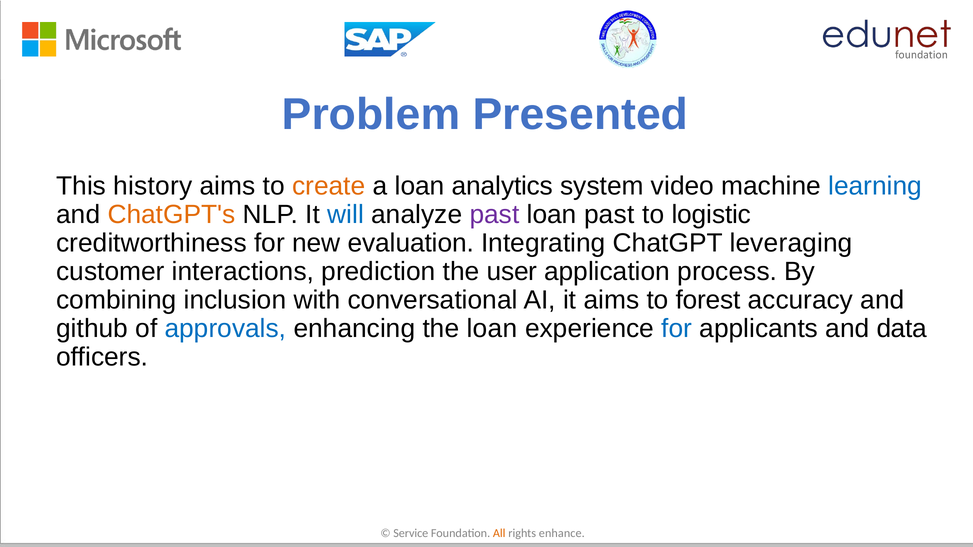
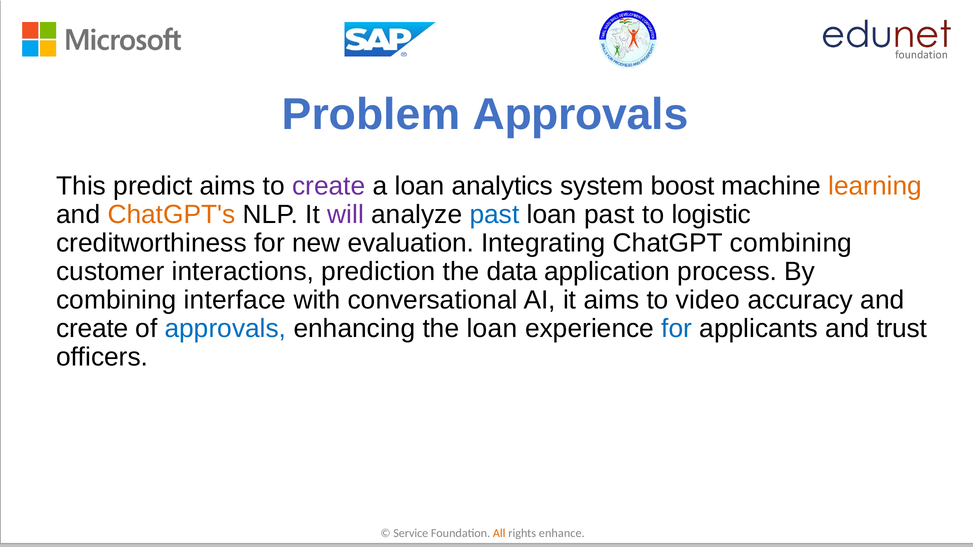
Problem Presented: Presented -> Approvals (580, 115)
history: history -> predict (153, 186)
create colour: orange -> purple (329, 186)
video: video -> boost (683, 186)
learning colour: blue -> orange (875, 186)
will colour: blue -> purple (346, 215)
past colour: purple -> blue (494, 215)
ChatGPT leveraging: leveraging -> combining (791, 243)
user: user -> data (512, 272)
inclusion: inclusion -> interface (235, 300)
forest: forest -> video (708, 300)
github: github -> create (92, 329)
data: data -> trust (902, 329)
